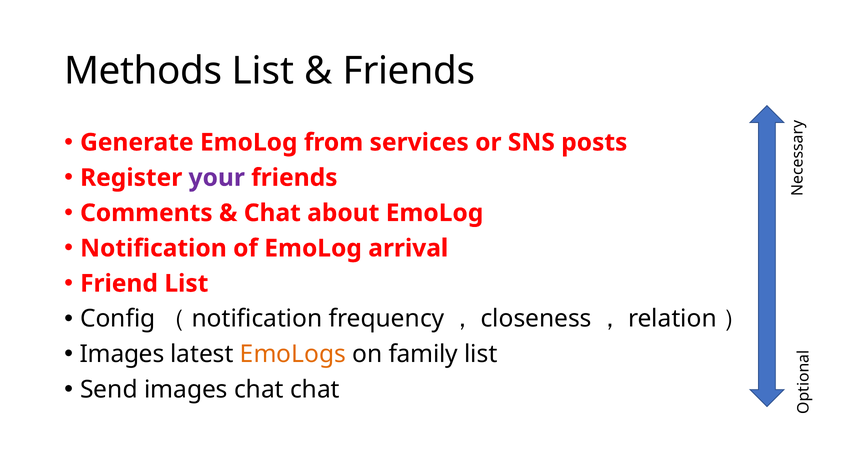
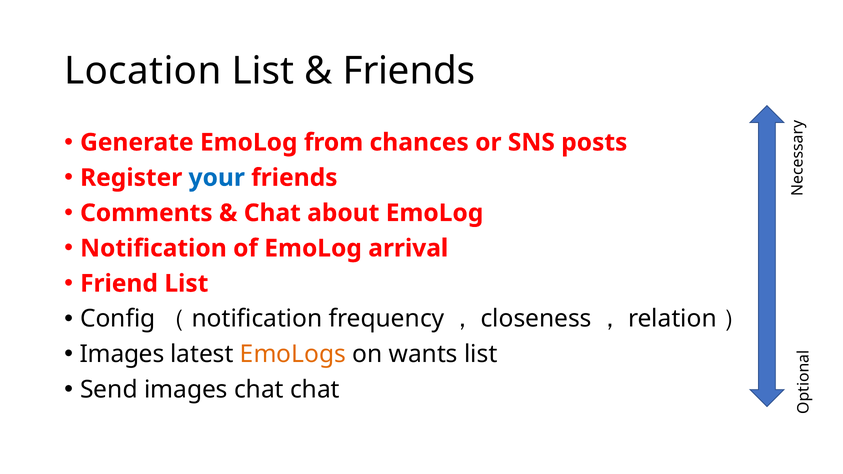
Methods: Methods -> Location (143, 71)
services: services -> chances (419, 142)
your colour: purple -> blue (217, 178)
family: family -> wants (423, 354)
